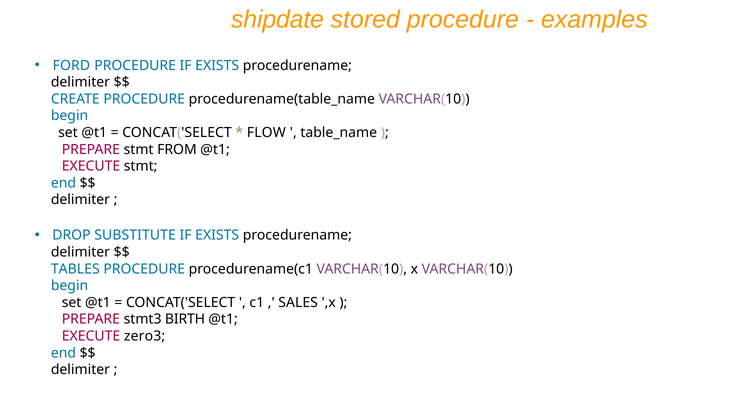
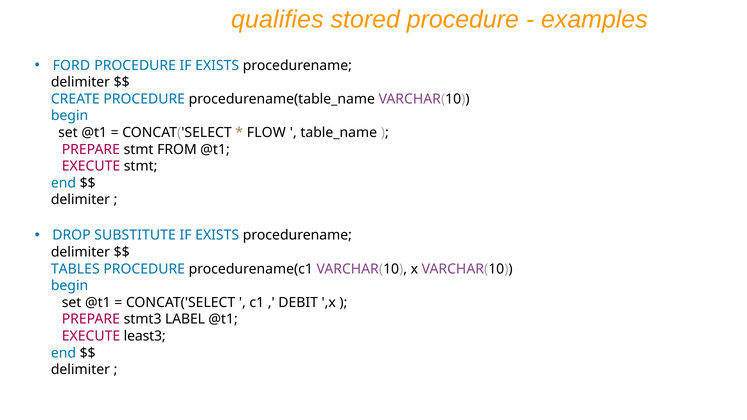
shipdate: shipdate -> qualifies (277, 19)
SALES: SALES -> DEBIT (298, 303)
BIRTH: BIRTH -> LABEL (185, 319)
zero3: zero3 -> least3 (145, 336)
